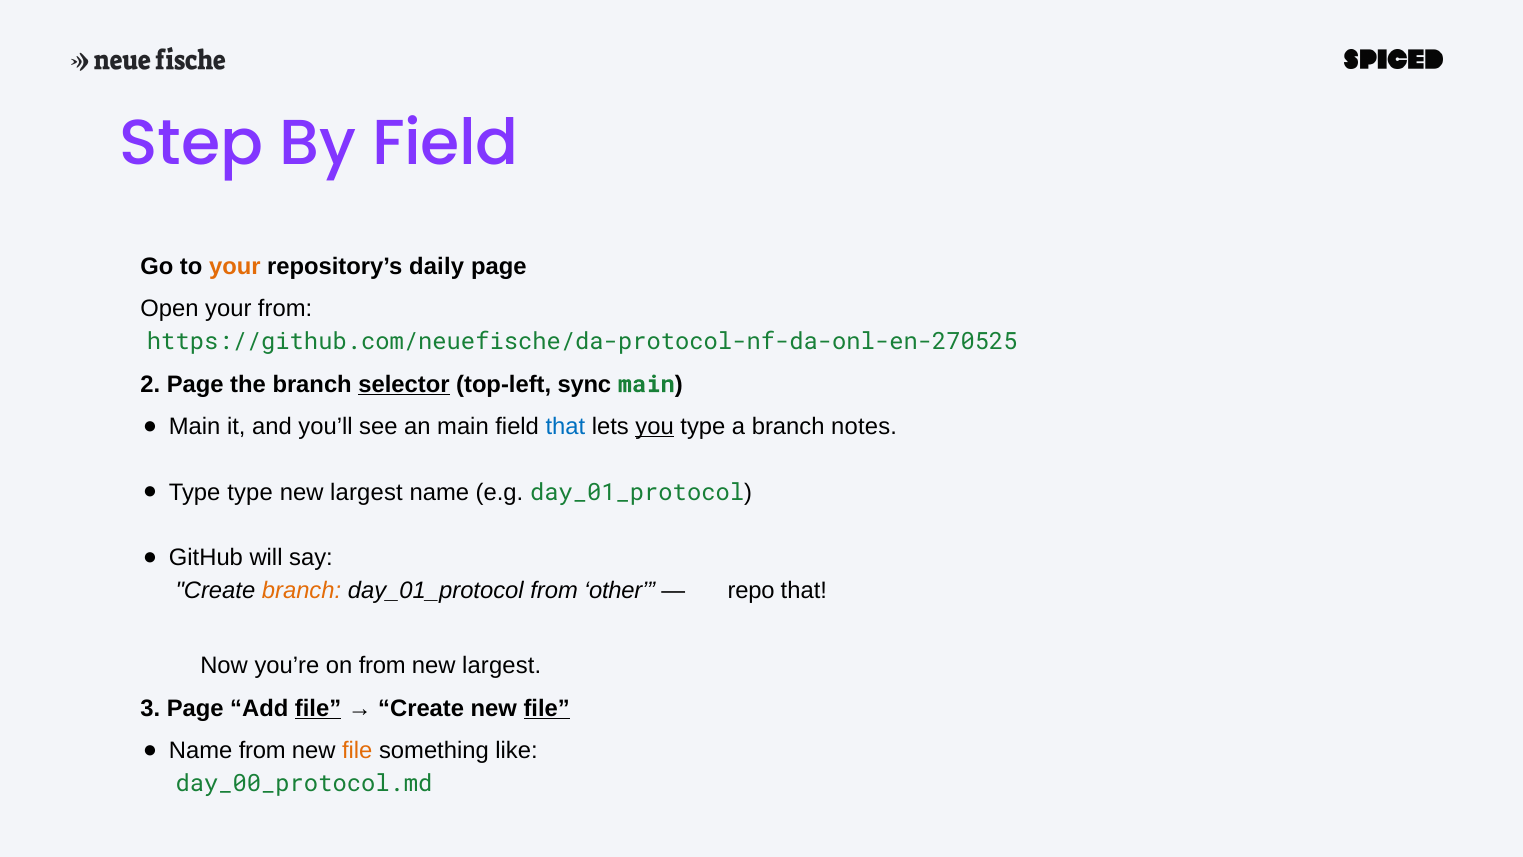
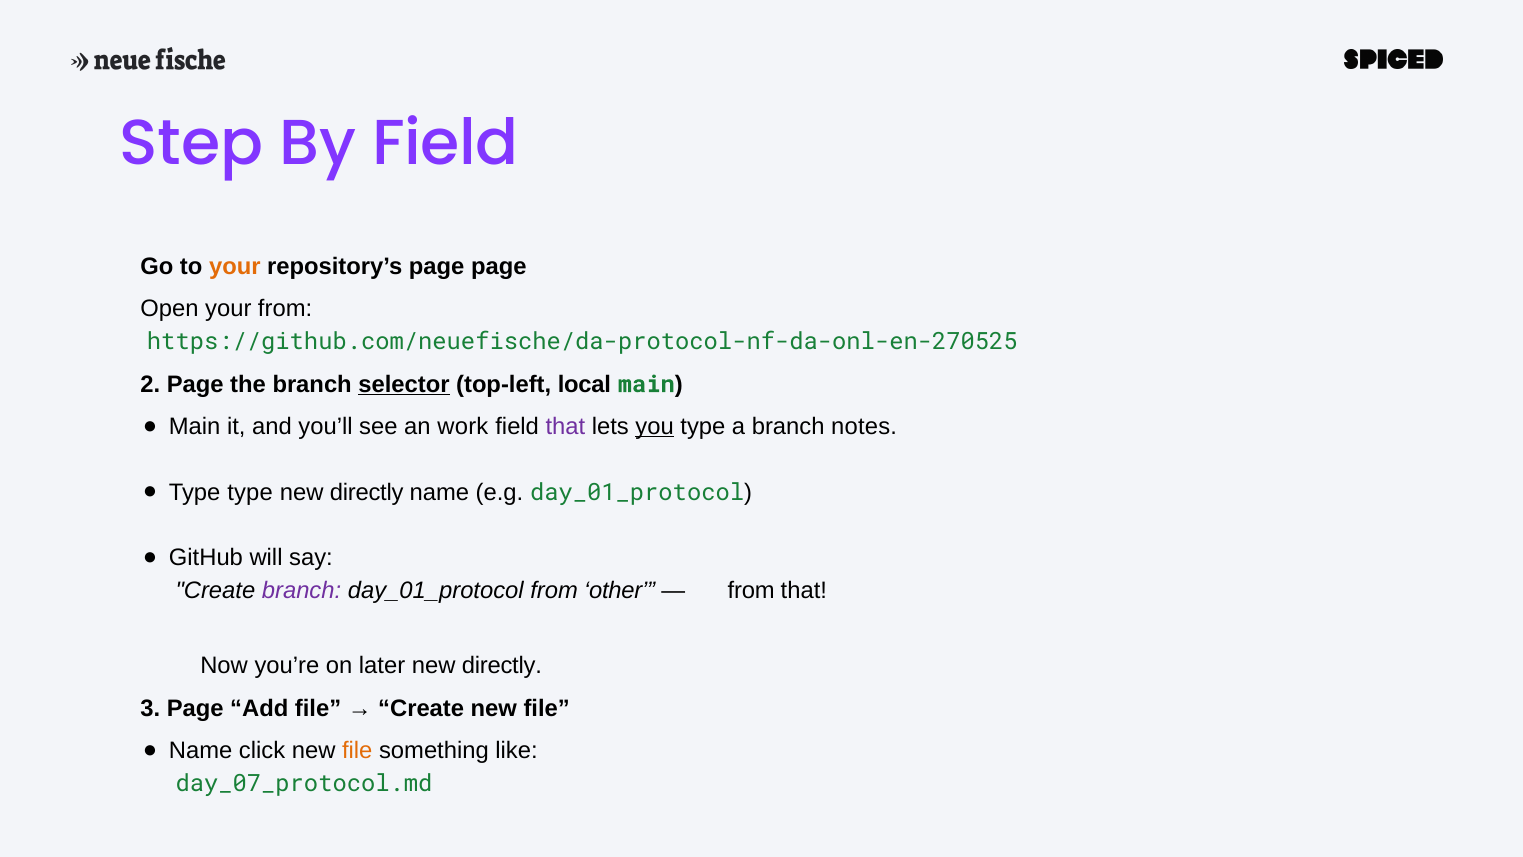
repository’s daily: daily -> page (437, 267)
sync: sync -> local (584, 384)
an main: main -> work (463, 426)
that colour: blue -> purple (565, 426)
largest: largest -> directly (367, 492)
branch colour: orange -> purple (302, 591)
repo: repo -> from (751, 591)
on from: from -> later (382, 666)
largest: largest -> directly (502, 666)
file underline: present -> none (318, 708)
file underline: present -> none (547, 708)
Name from: from -> click (262, 750)
day_00_protocol.md: day_00_protocol.md -> day_07_protocol.md (304, 783)
